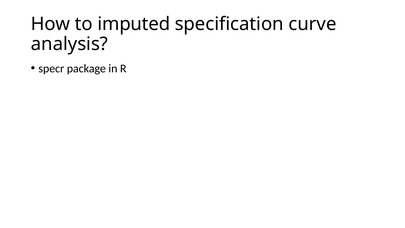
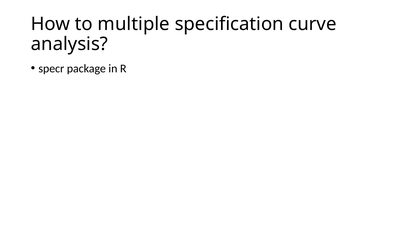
imputed: imputed -> multiple (134, 24)
